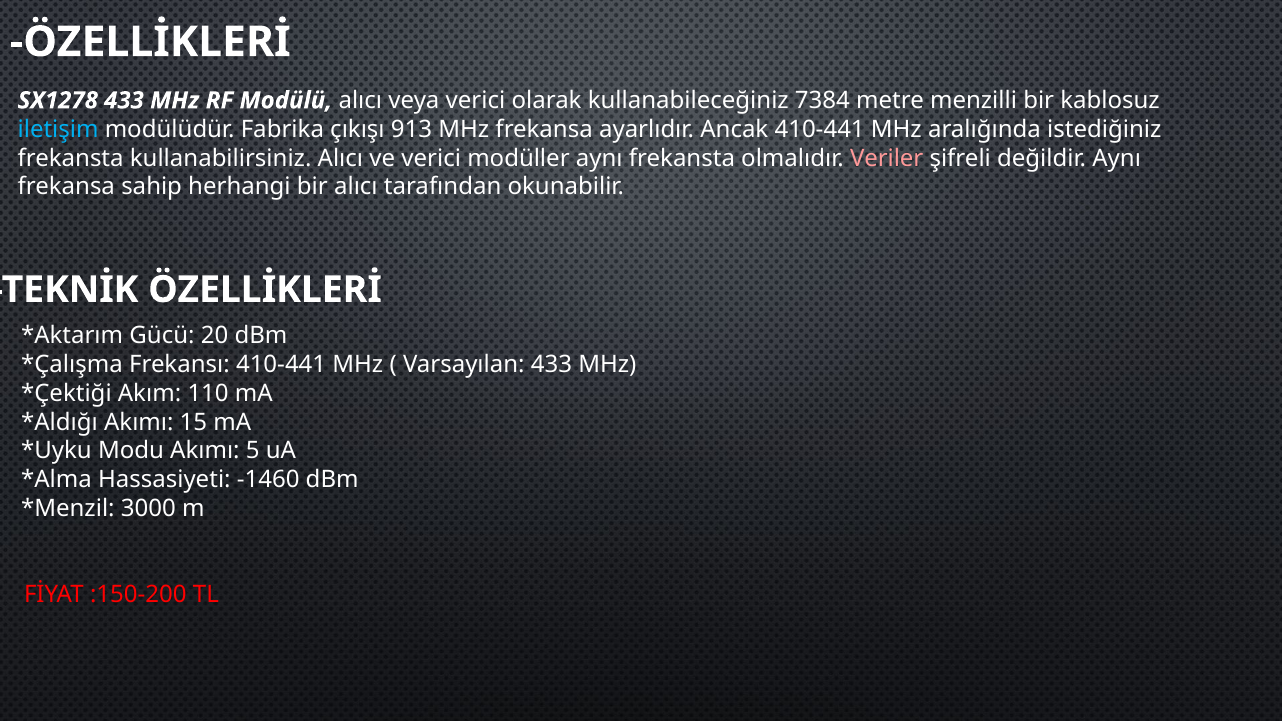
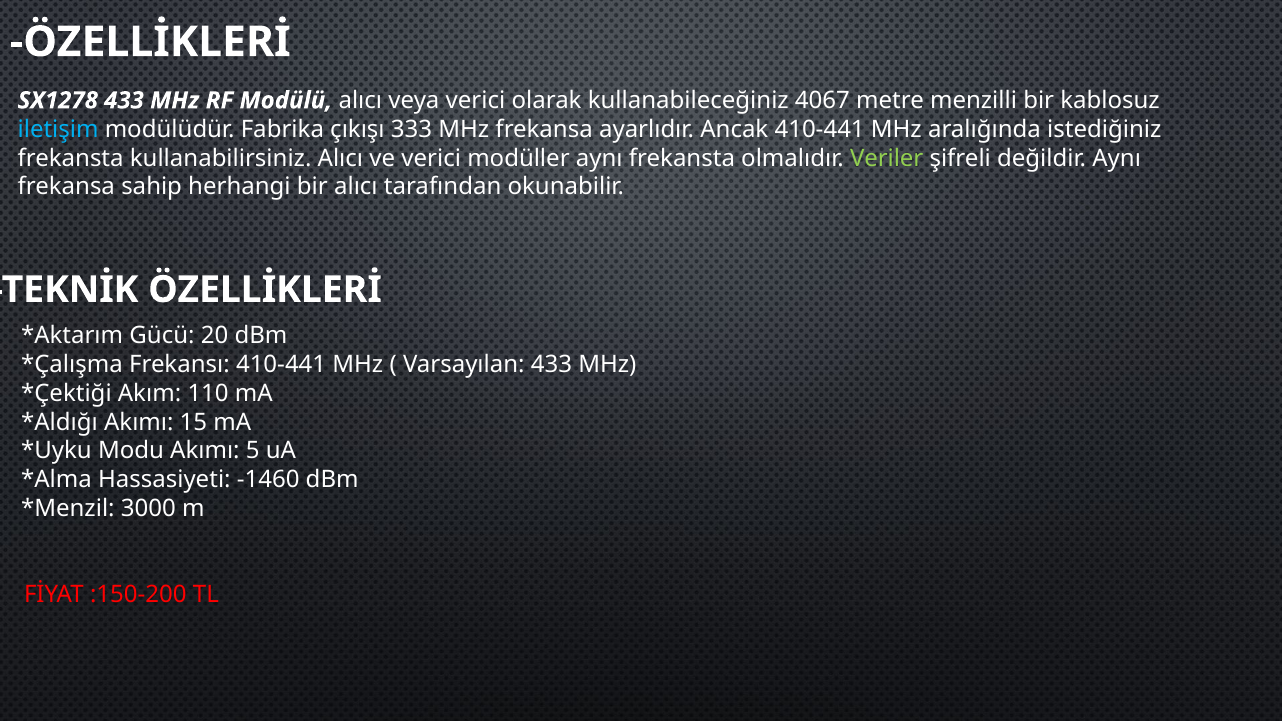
7384: 7384 -> 4067 (822, 101)
913: 913 -> 333 (412, 129)
Veriler colour: pink -> light green (887, 158)
